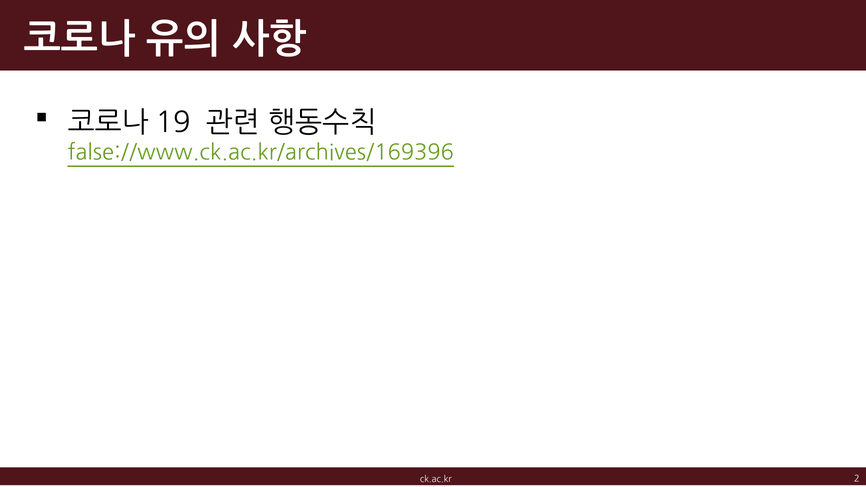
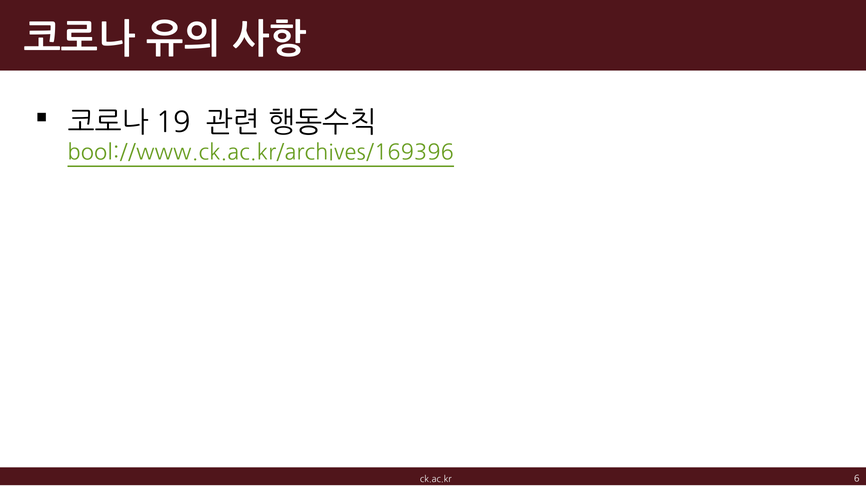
false://www.ck.ac.kr/archives/169396: false://www.ck.ac.kr/archives/169396 -> bool://www.ck.ac.kr/archives/169396 (261, 153)
2: 2 -> 6 (857, 479)
